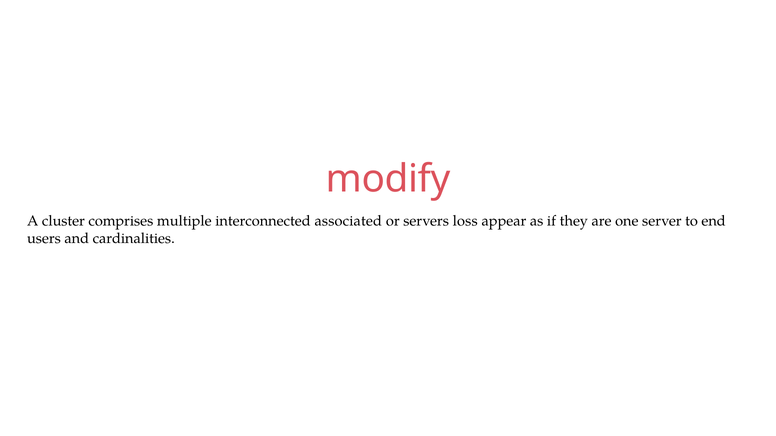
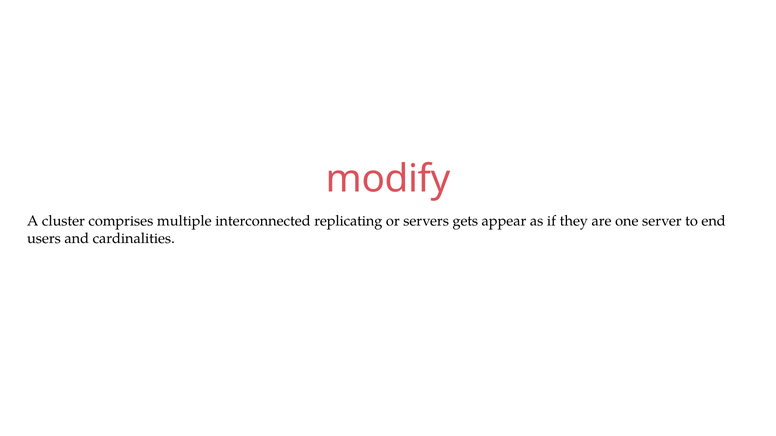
associated: associated -> replicating (348, 221)
loss: loss -> gets (465, 221)
